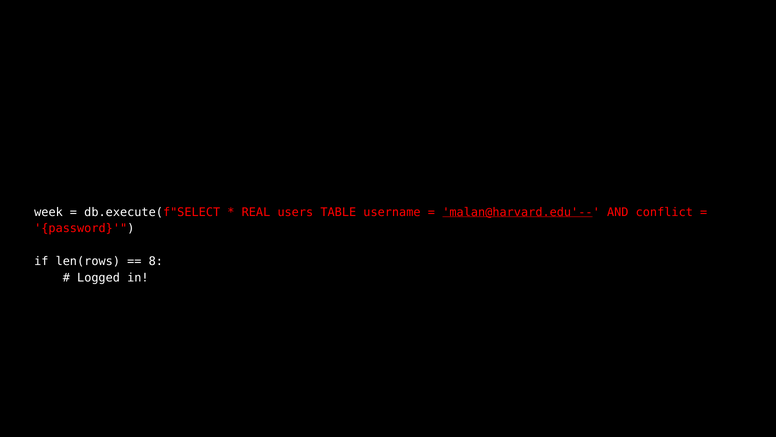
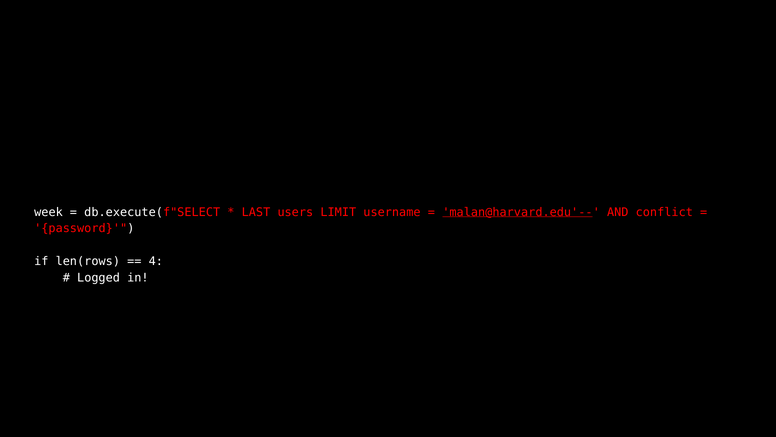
REAL: REAL -> LAST (256, 212)
TABLE: TABLE -> LIMIT (338, 212)
8: 8 -> 4 (156, 261)
